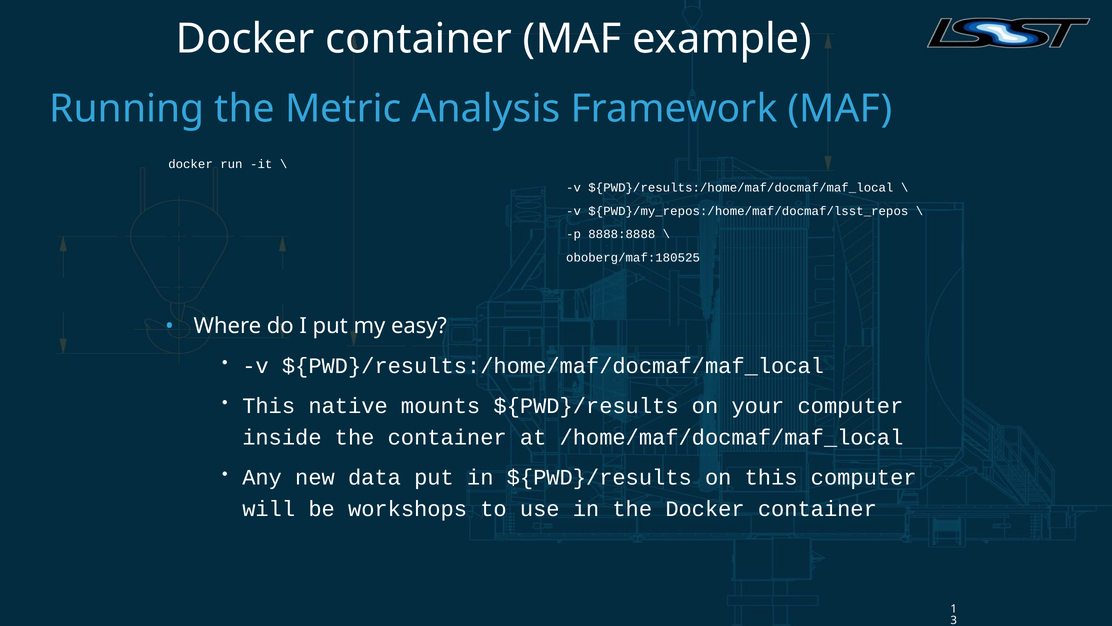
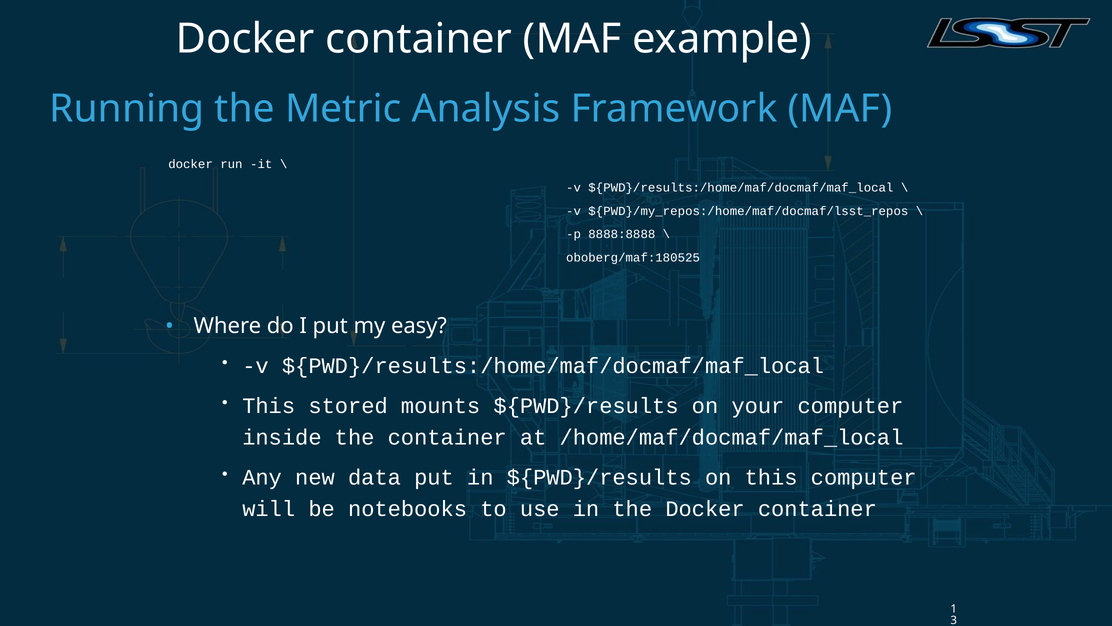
native: native -> stored (348, 406)
workshops: workshops -> notebooks (408, 509)
